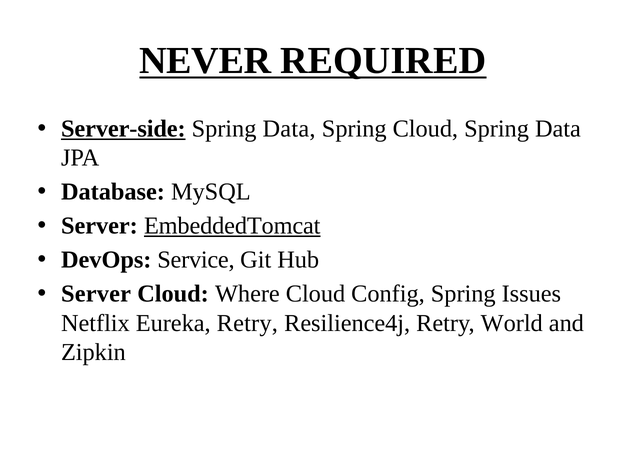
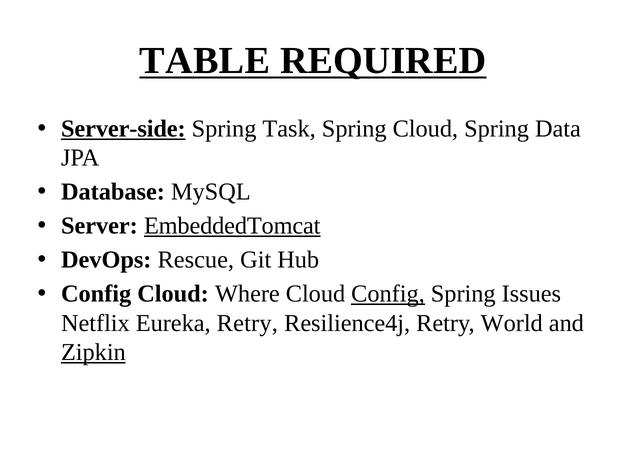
NEVER: NEVER -> TABLE (205, 61)
Data: Data -> Task (289, 129)
Service: Service -> Rescue (196, 260)
Server: Server -> Config (96, 294)
Config underline: none -> present (388, 294)
Zipkin underline: none -> present (93, 353)
